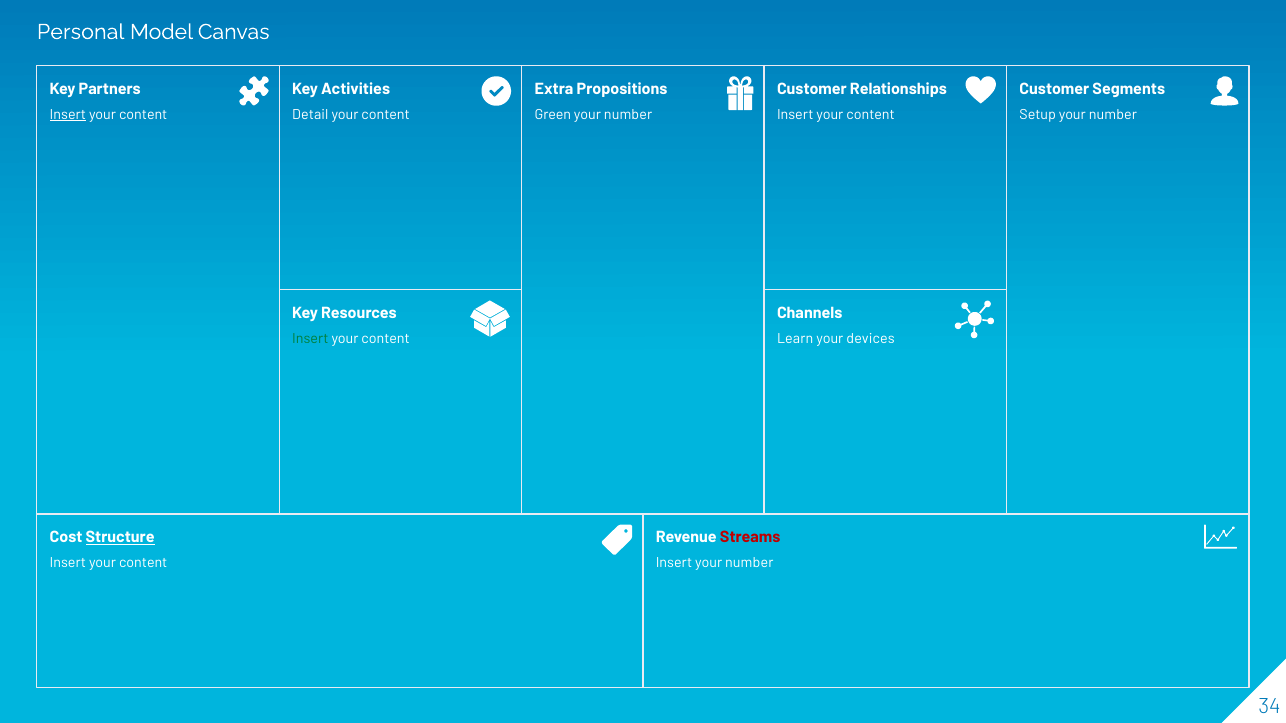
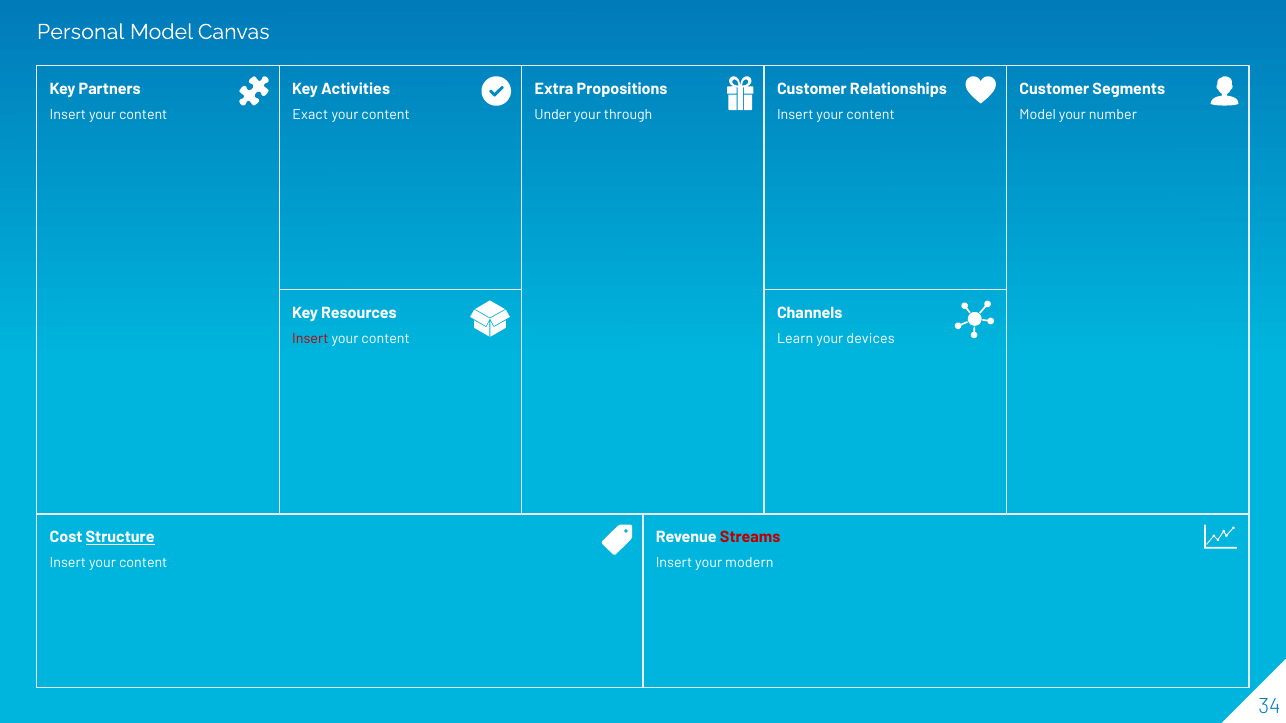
Insert underline: present -> none (68, 115)
Detail: Detail -> Exact (310, 115)
Green: Green -> Under (553, 115)
number: number -> through (628, 115)
Setup: Setup -> Model (1038, 115)
Insert colour: green -> red (310, 339)
Insert your number: number -> modern (749, 563)
